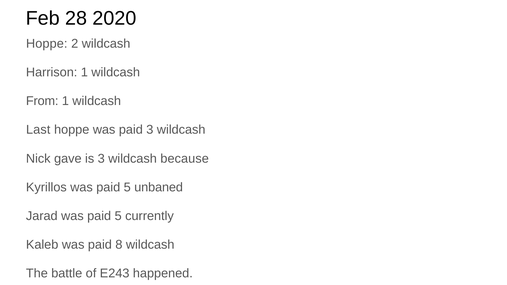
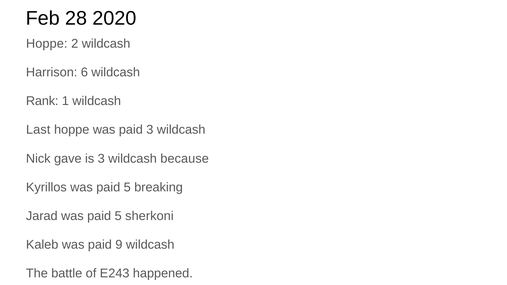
Harrison 1: 1 -> 6 (84, 72)
From: From -> Rank (42, 101)
unbaned: unbaned -> breaking (159, 187)
currently: currently -> sherkoni (149, 216)
8: 8 -> 9 (119, 245)
